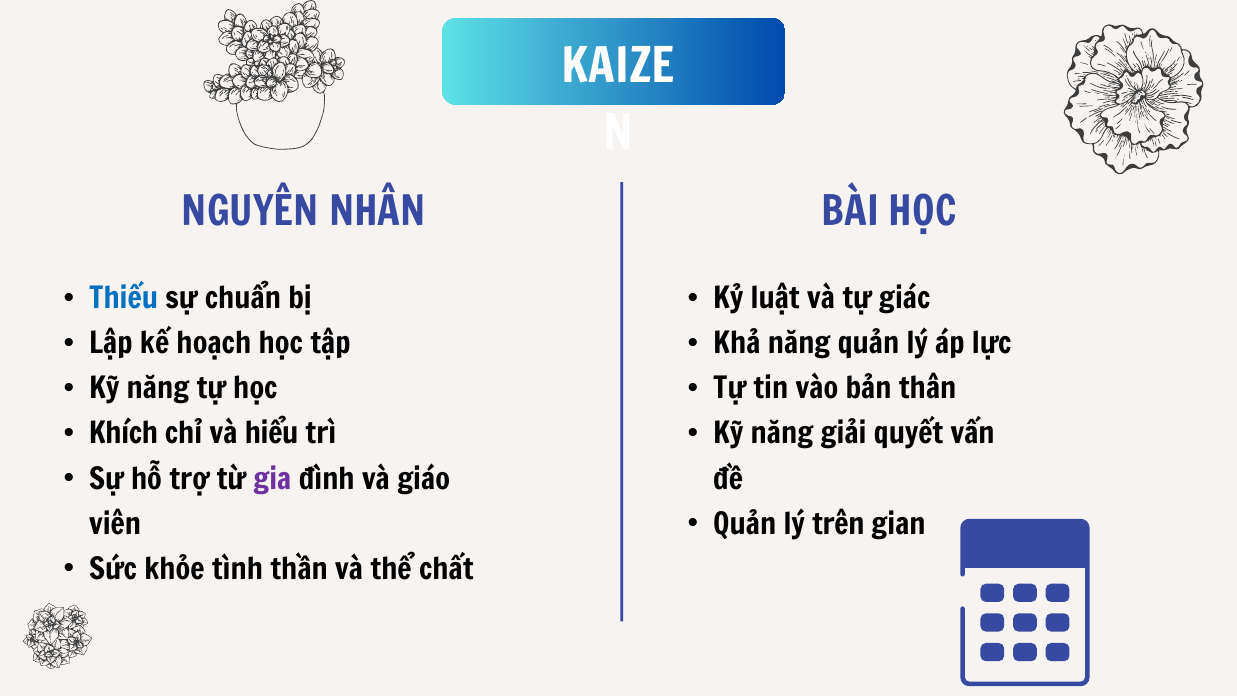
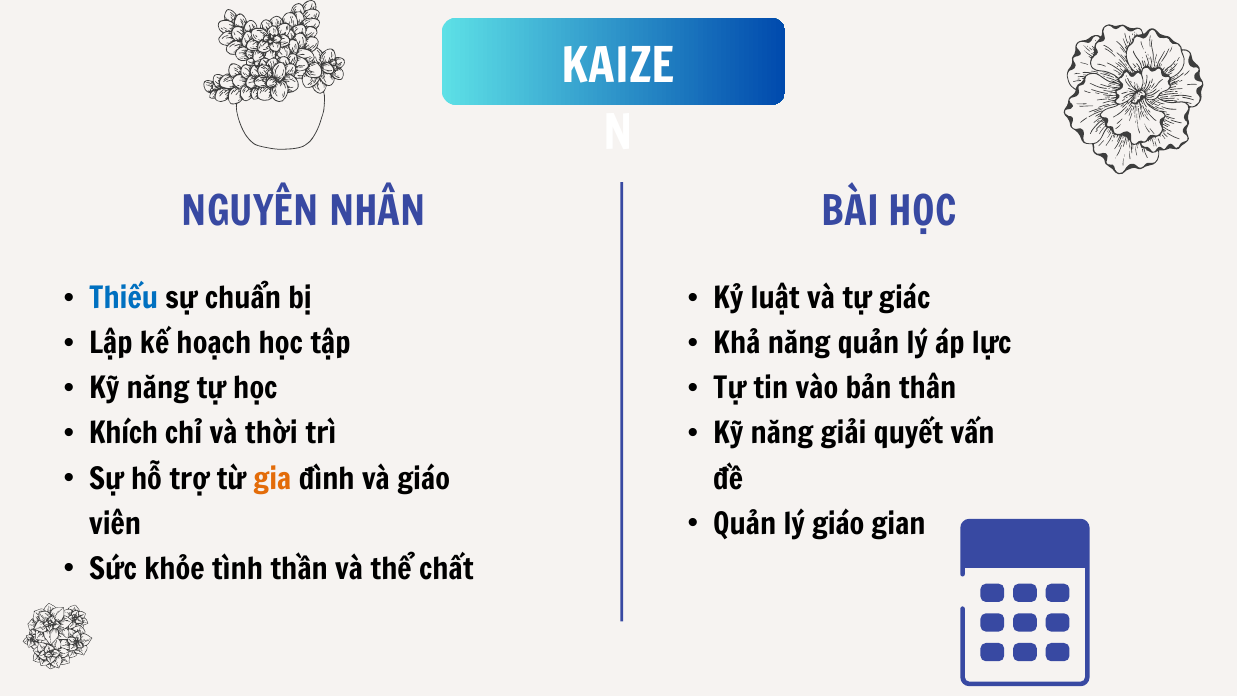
hiểu: hiểu -> thời (271, 434)
gia colour: purple -> orange (272, 479)
lý trên: trên -> giáo (838, 524)
